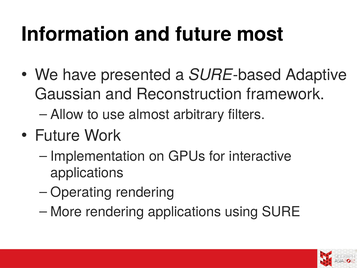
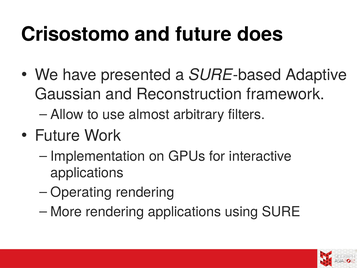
Information: Information -> Crisostomo (75, 34)
most: most -> does (260, 34)
